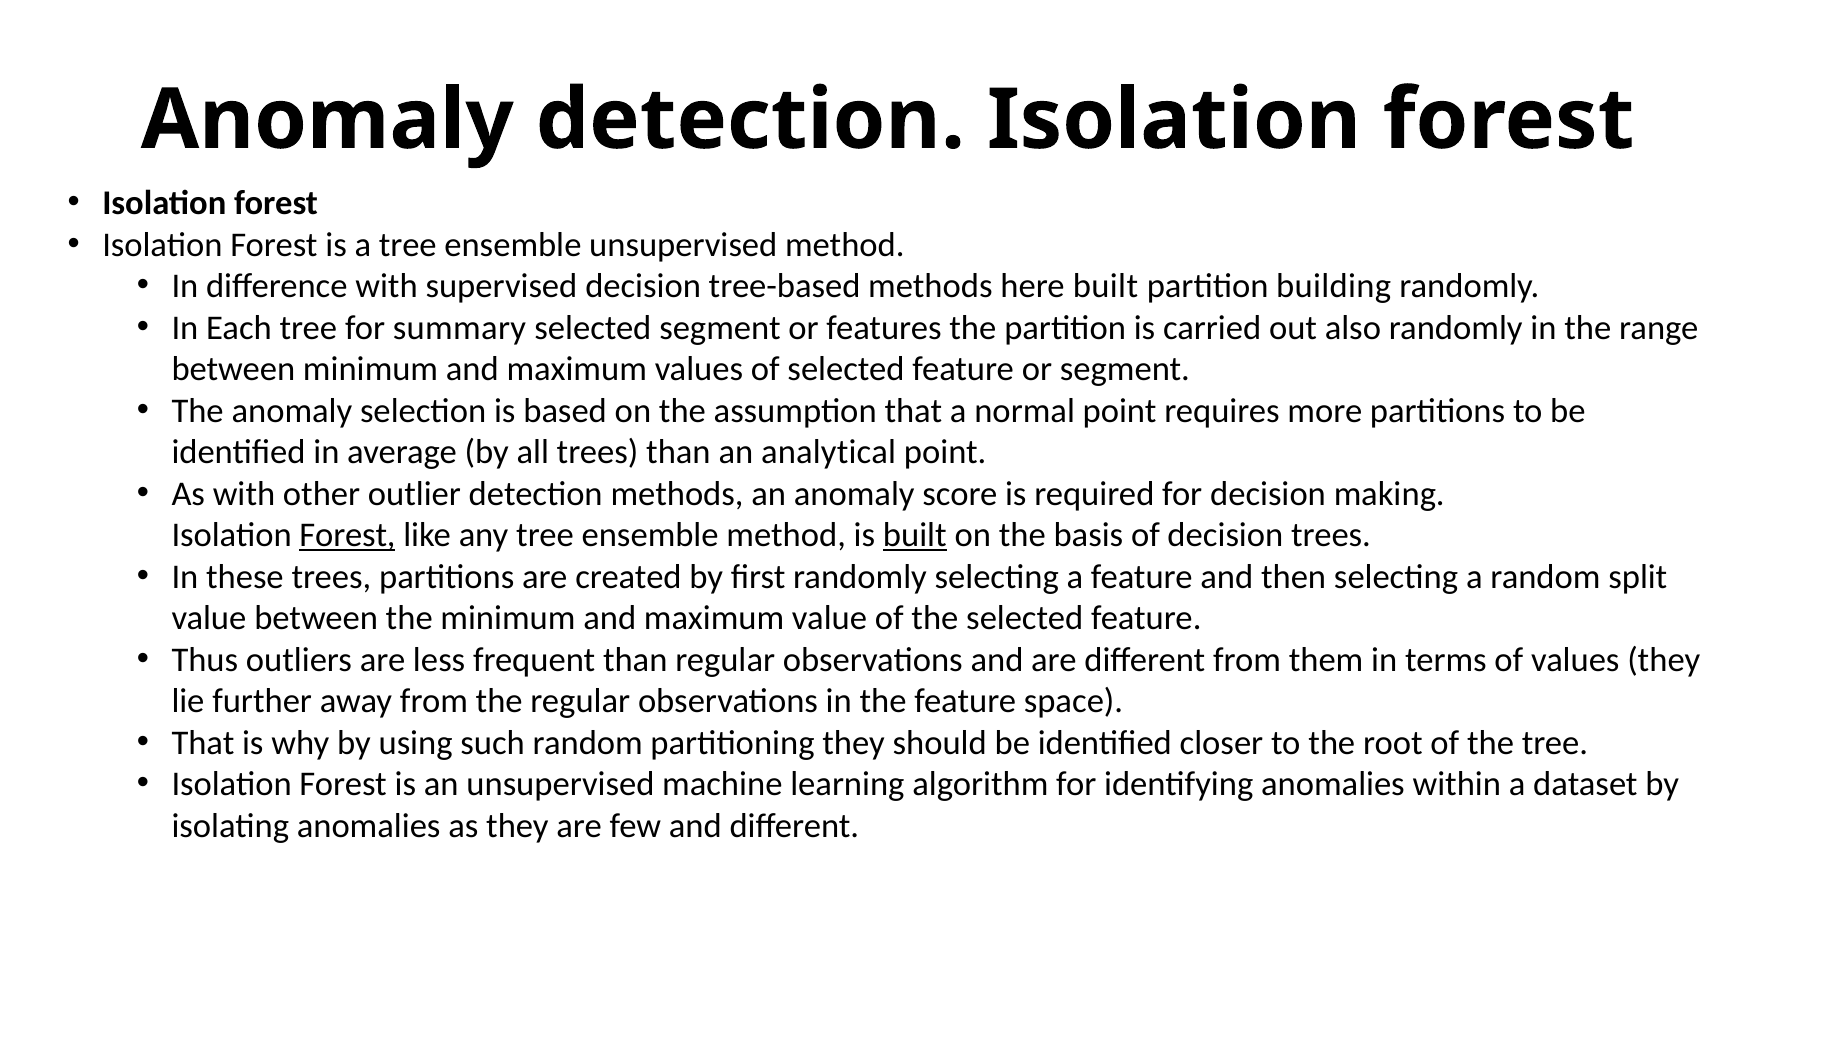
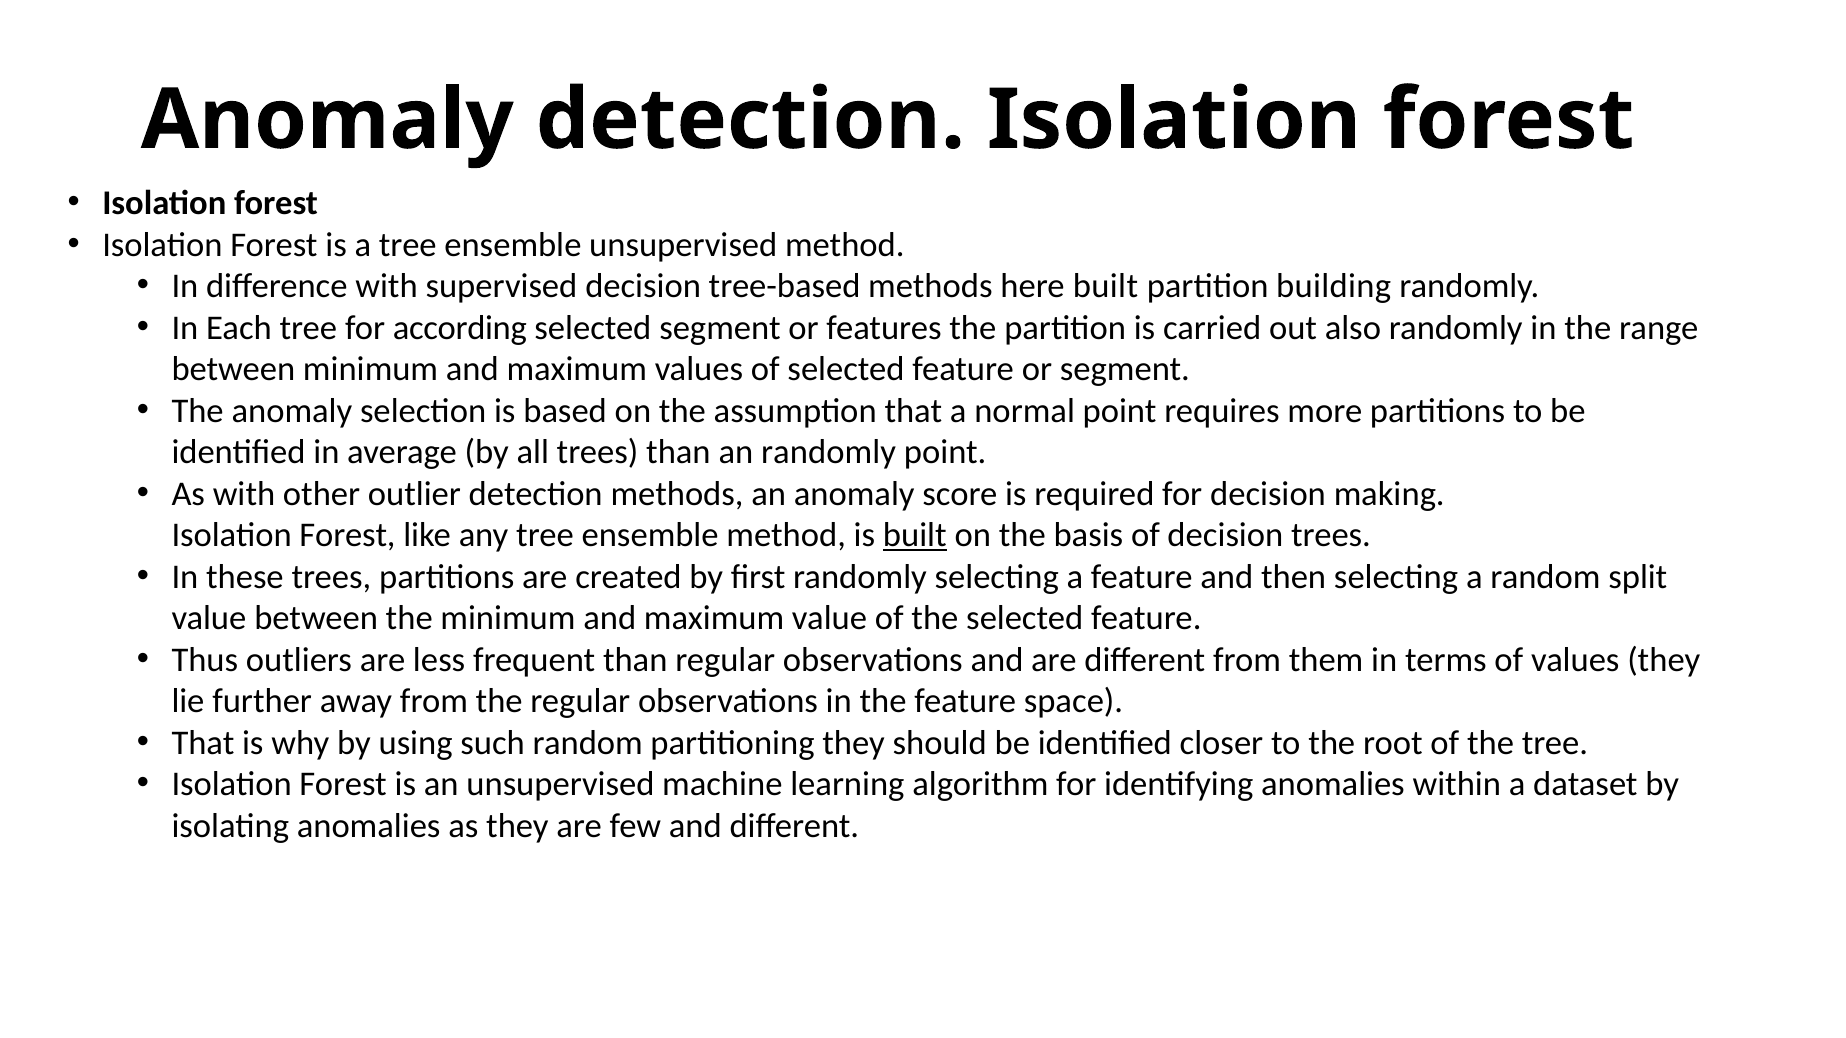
summary: summary -> according (460, 328)
an analytical: analytical -> randomly (829, 452)
Forest underline: present -> none (348, 535)
